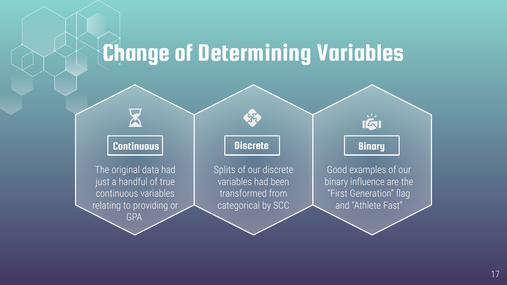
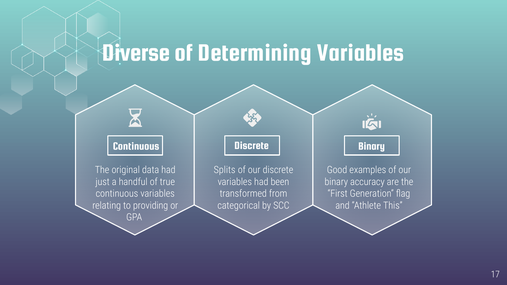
Change: Change -> Diverse (136, 53)
influence: influence -> accuracy (367, 182)
Fast: Fast -> This (393, 206)
